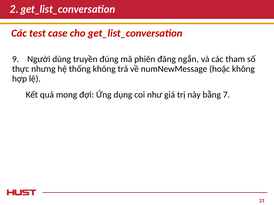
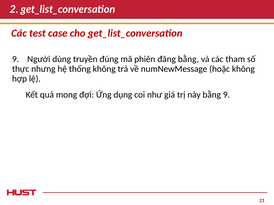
đăng ngắn: ngắn -> bằng (188, 59)
bằng 7: 7 -> 9 (226, 95)
